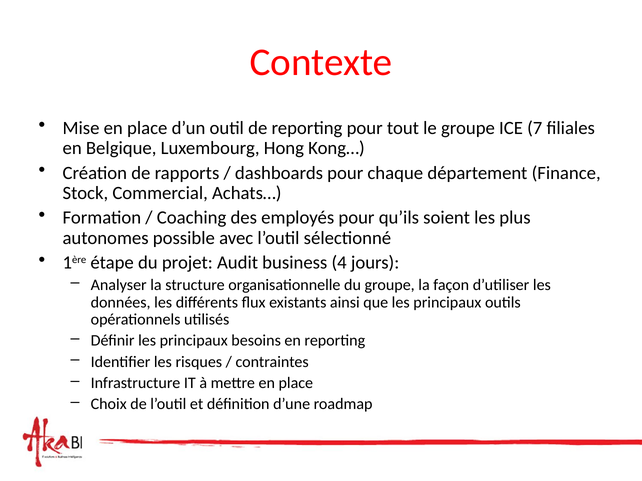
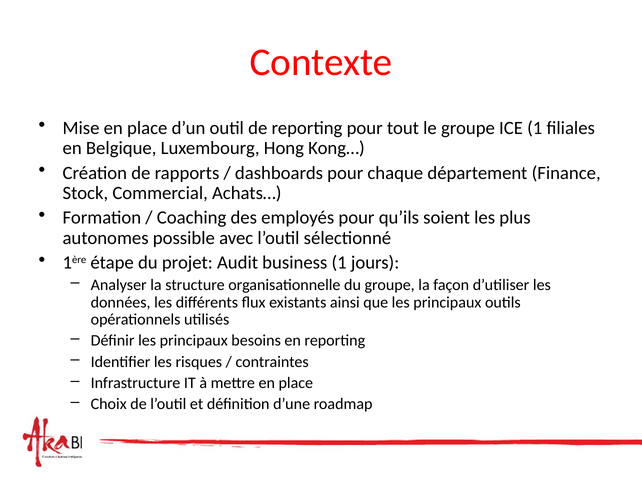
ICE 7: 7 -> 1 (535, 128)
business 4: 4 -> 1 (339, 263)
